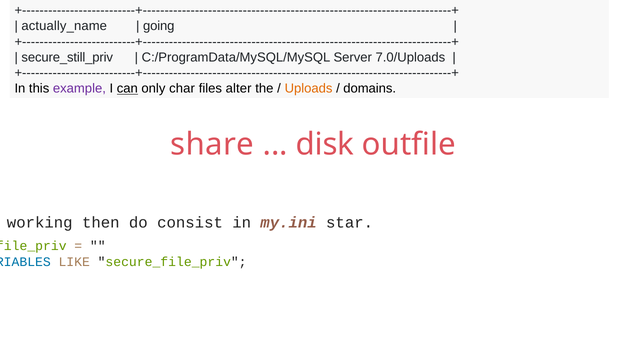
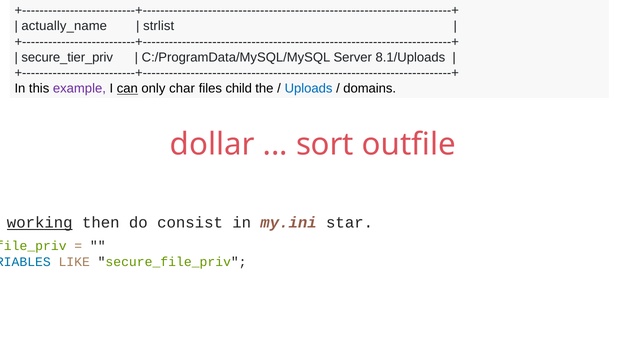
going: going -> strlist (159, 26)
secure_still_priv: secure_still_priv -> secure_tier_priv (67, 57)
7.0/Uploads: 7.0/Uploads -> 8.1/Uploads (410, 57)
alter: alter -> child (239, 89)
Uploads colour: orange -> blue (309, 89)
share: share -> dollar (212, 145)
disk: disk -> sort (325, 145)
working underline: none -> present (40, 223)
